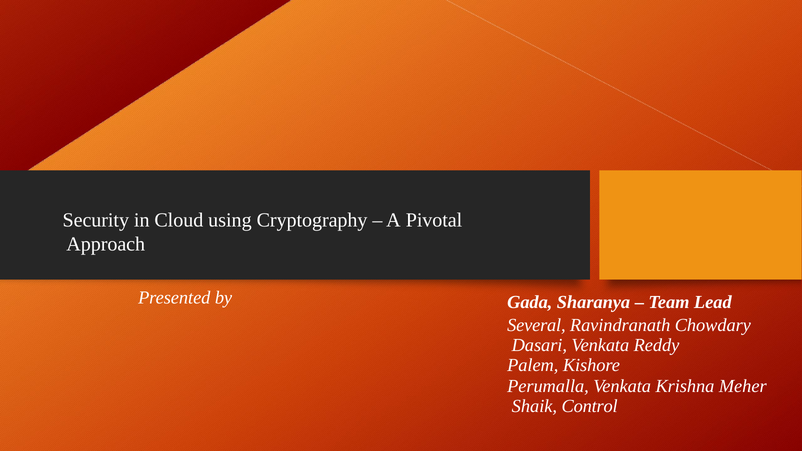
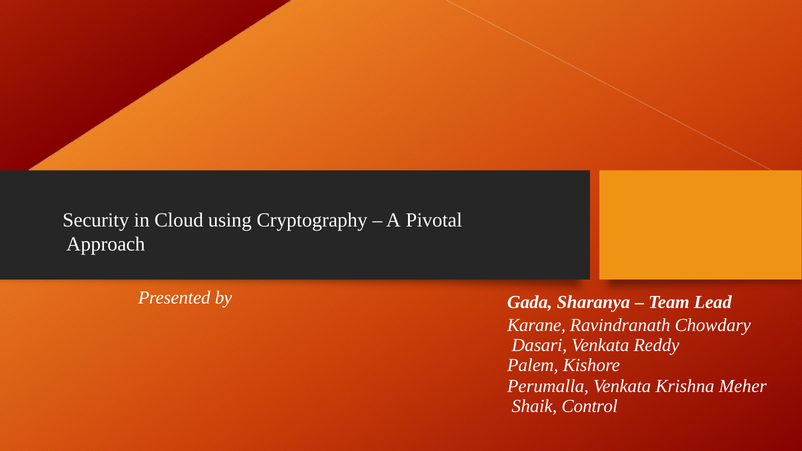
Several: Several -> Karane (536, 325)
